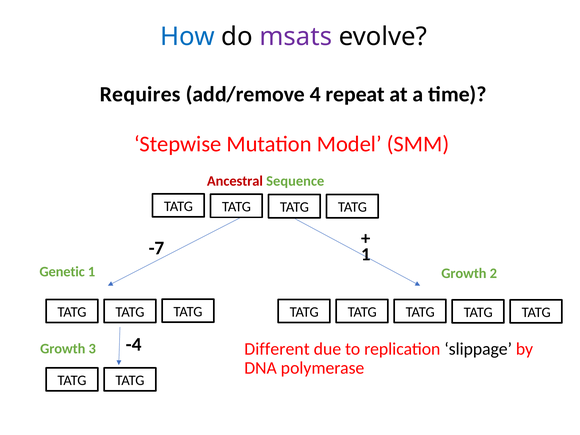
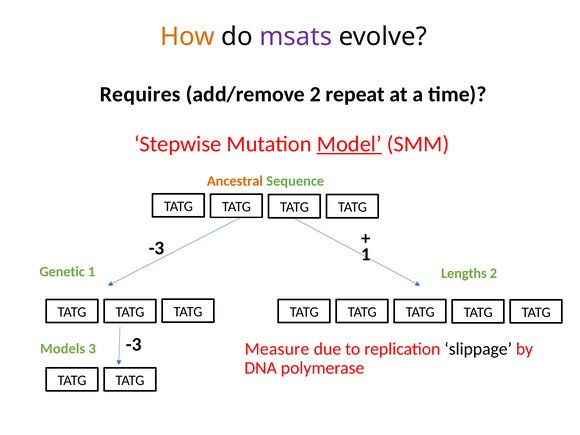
How colour: blue -> orange (187, 37)
add/remove 4: 4 -> 2 (315, 94)
Model underline: none -> present (349, 144)
Ancestral colour: red -> orange (235, 181)
-7: -7 -> -3 (157, 248)
1 Growth: Growth -> Lengths (464, 273)
-4: -4 -> -3 (134, 345)
Different: Different -> Measure (277, 349)
Growth: Growth -> Models (63, 349)
